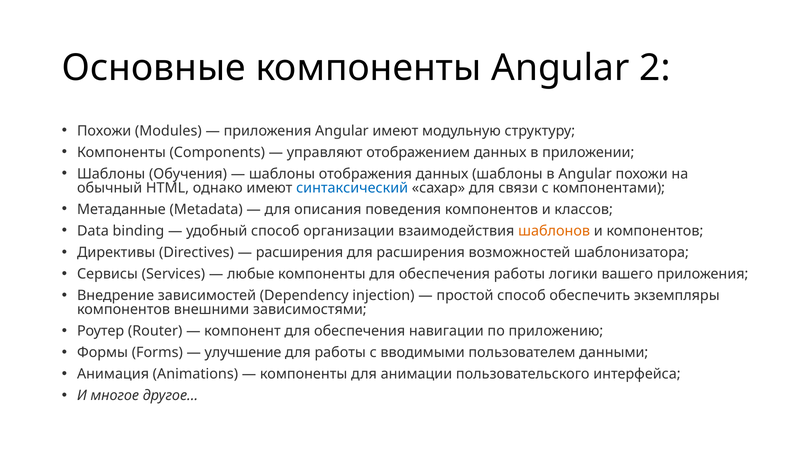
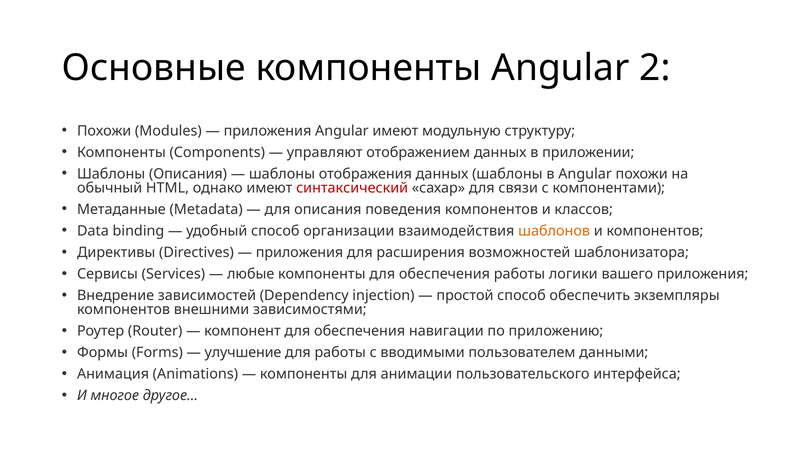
Шаблоны Обучения: Обучения -> Описания (188, 174)
синтаксический colour: blue -> red (352, 188)
расширения: расширения -> приложения (299, 253)
